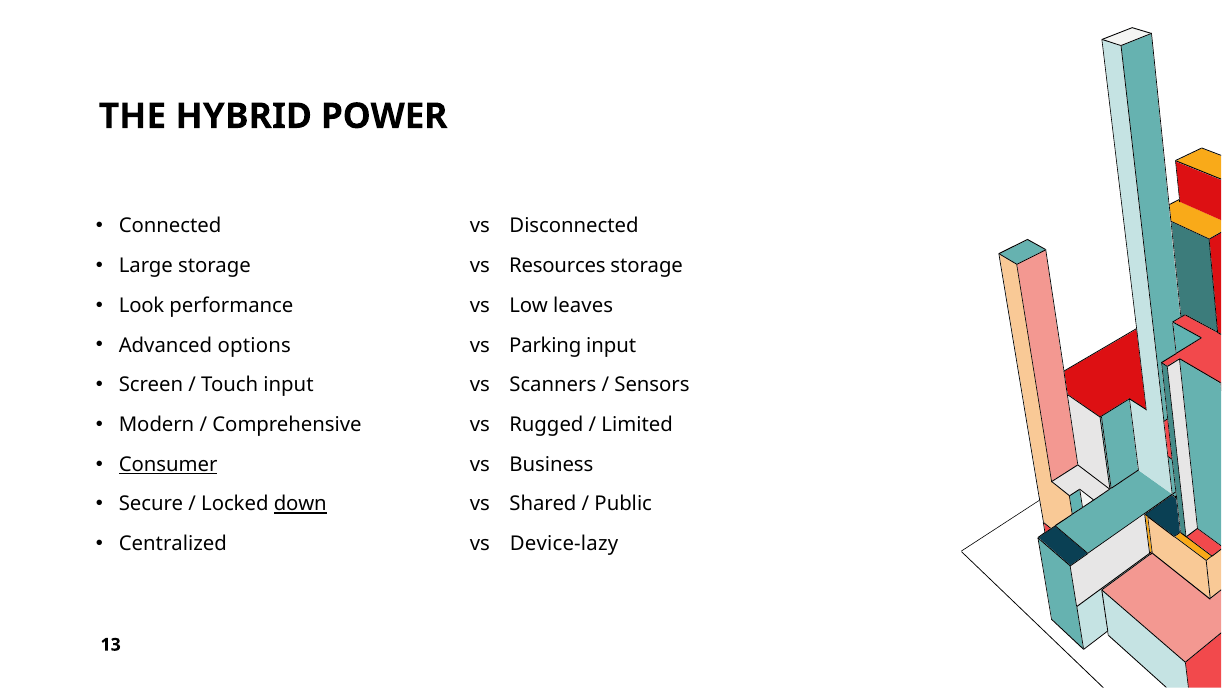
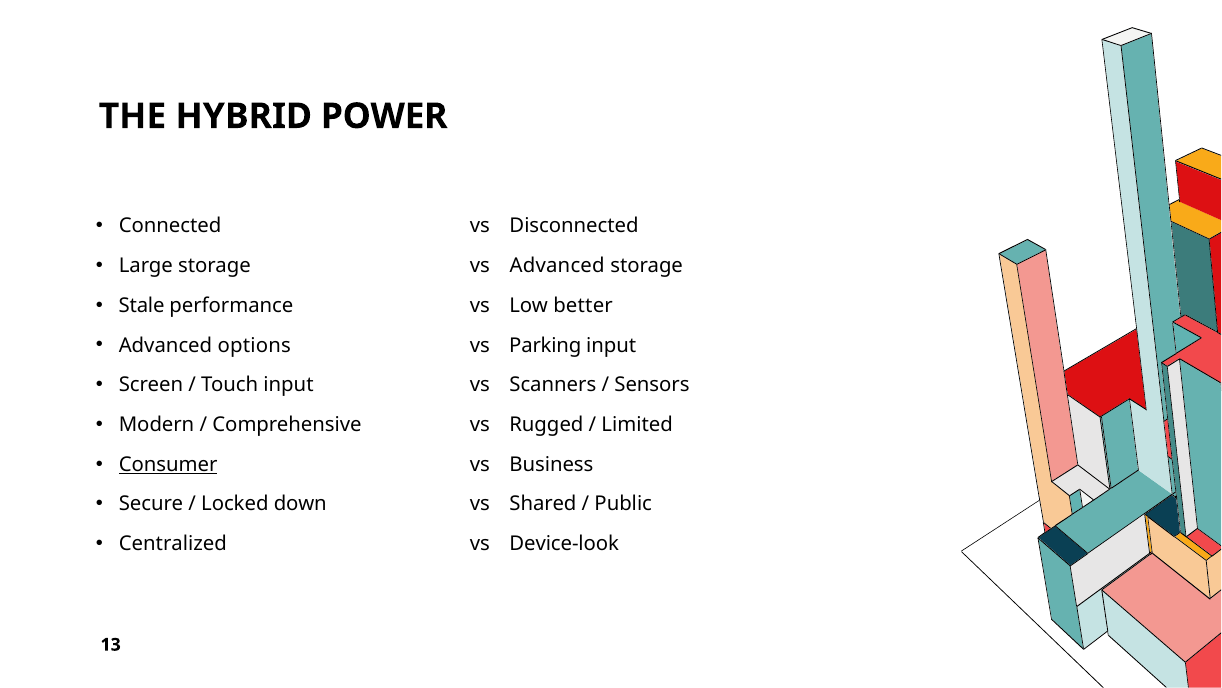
vs Resources: Resources -> Advanced (557, 266)
Look: Look -> Stale (142, 305)
leaves: leaves -> better (583, 305)
down underline: present -> none (300, 504)
Device-lazy: Device-lazy -> Device-look (564, 543)
